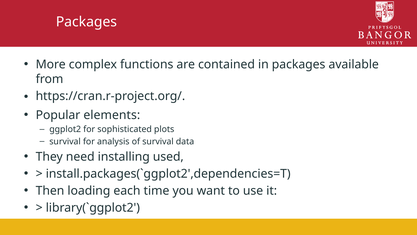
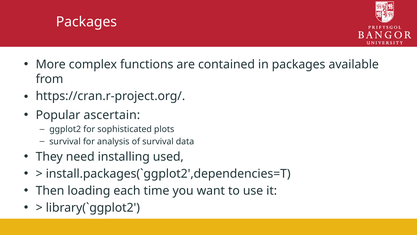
elements: elements -> ascertain (112, 115)
